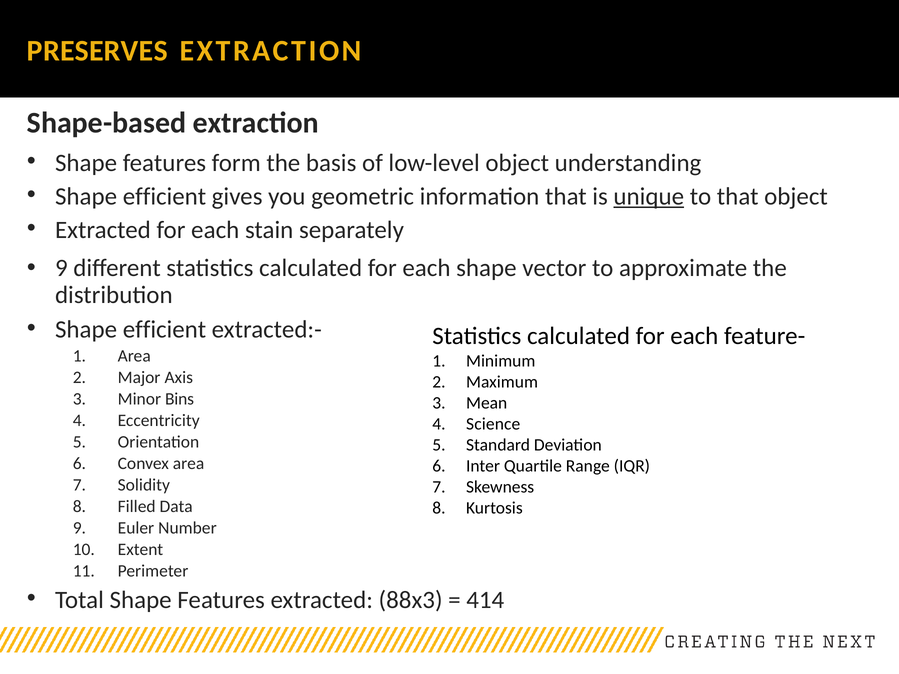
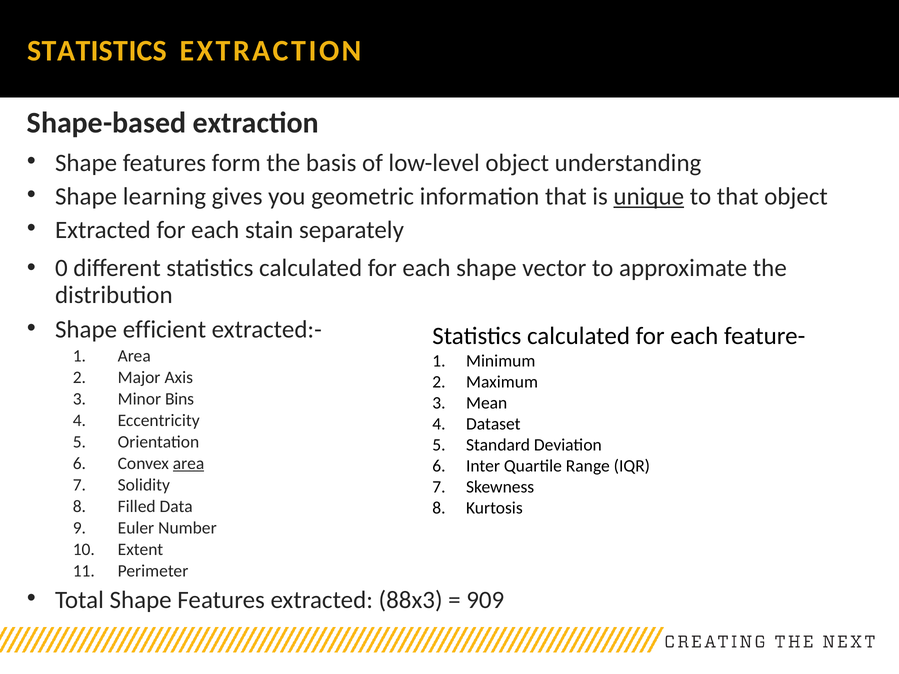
PRESERVES: PRESERVES -> STATISTICS (97, 51)
efficient: efficient -> learning (164, 196)
9: 9 -> 0 (61, 268)
Science: Science -> Dataset (493, 424)
area underline: none -> present (189, 464)
414: 414 -> 909 (485, 600)
